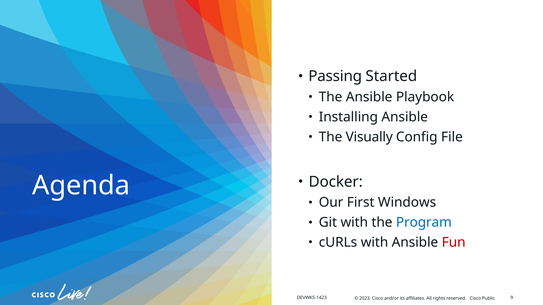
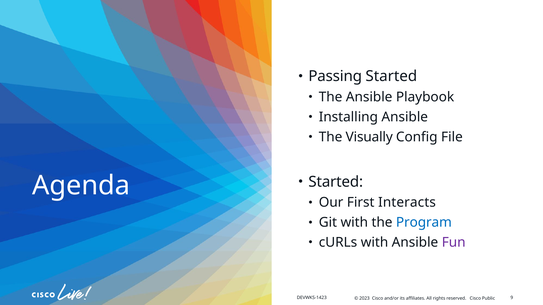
Docker: Docker -> Started (336, 182)
Windows: Windows -> Interacts (407, 203)
Fun colour: red -> purple (454, 243)
